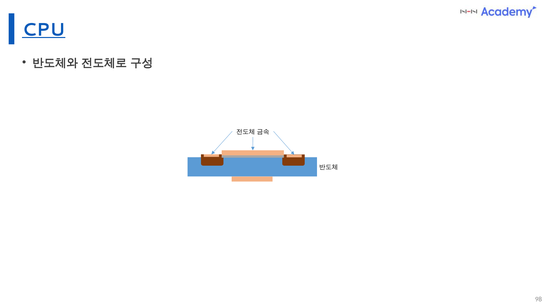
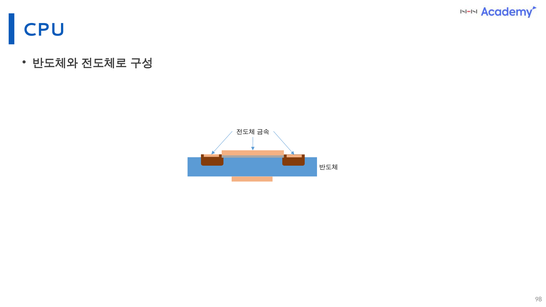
CPU underline: present -> none (44, 30)
